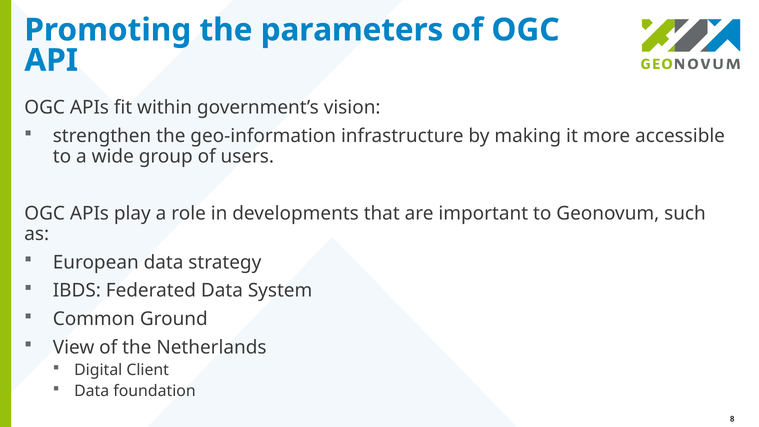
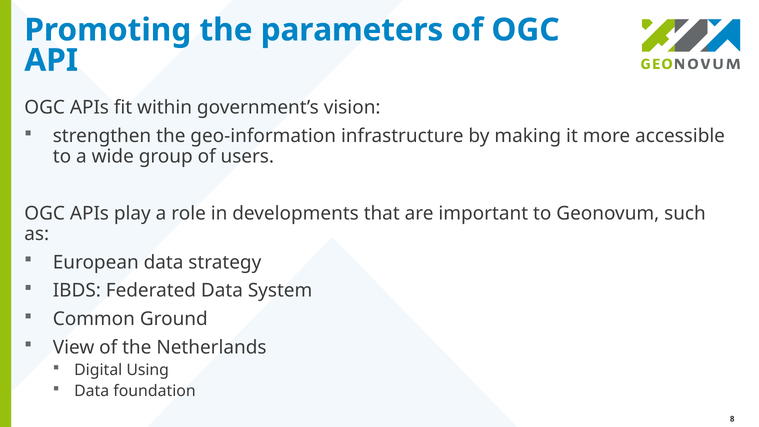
Client: Client -> Using (148, 370)
